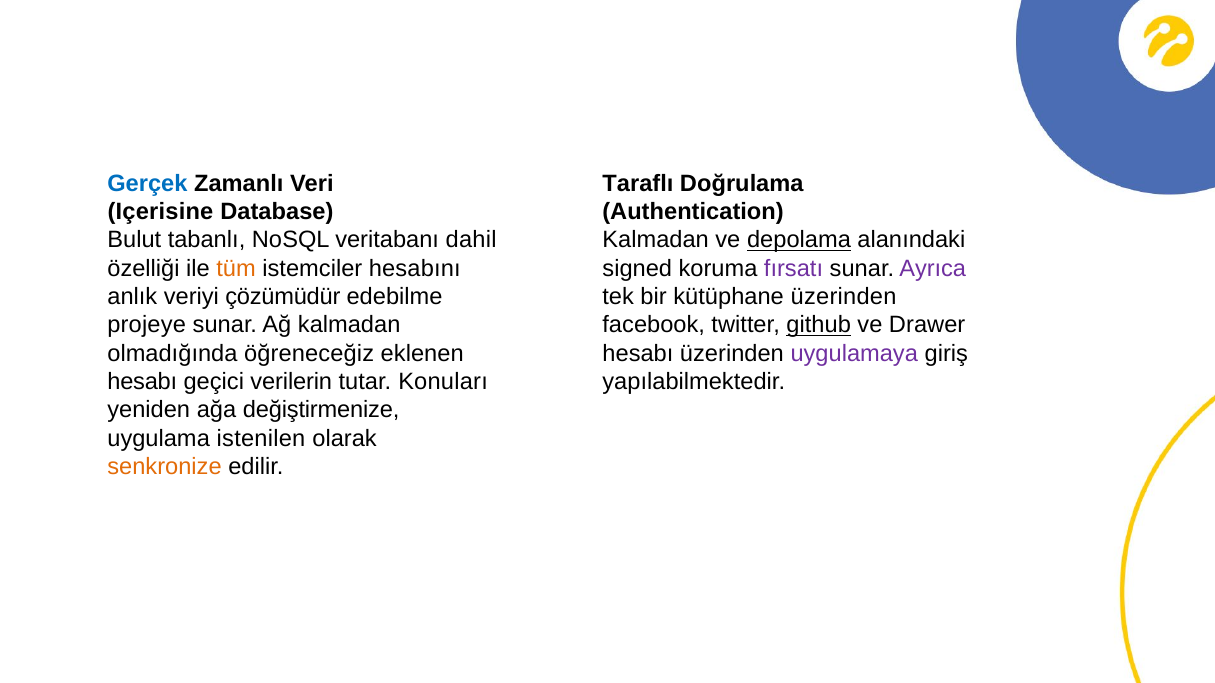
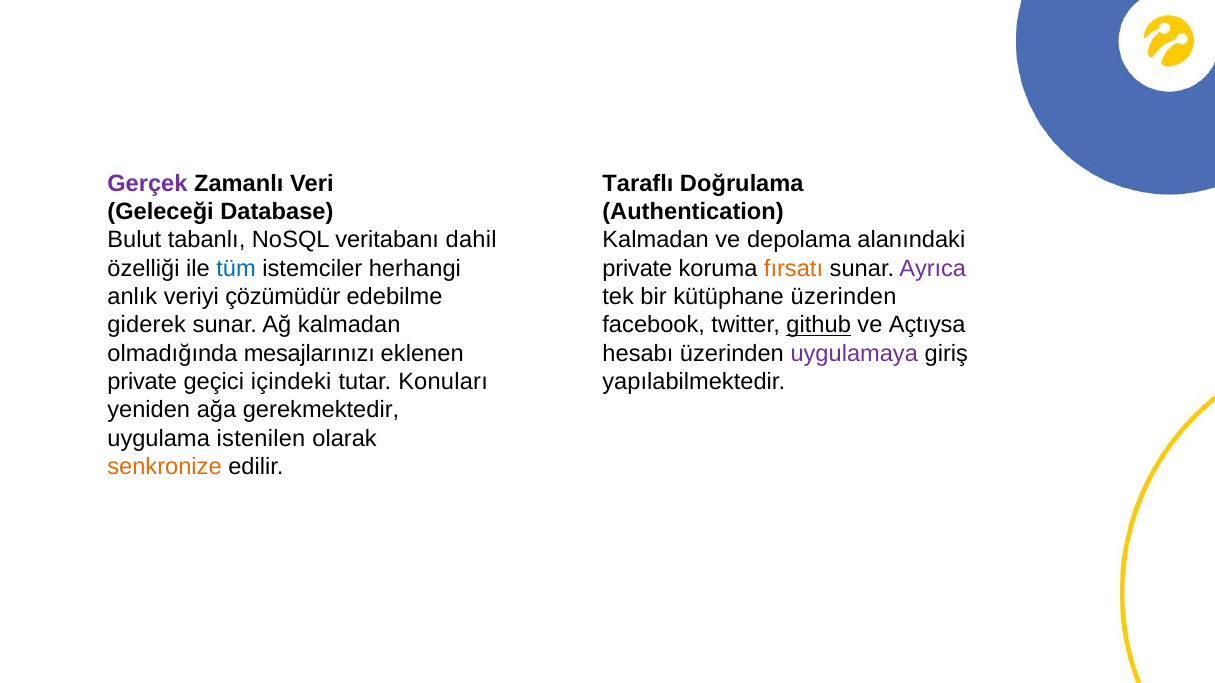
Gerçek colour: blue -> purple (147, 184)
Içerisine: Içerisine -> Geleceği (161, 212)
depolama underline: present -> none (799, 240)
signed: signed -> private (637, 269)
fırsatı colour: purple -> orange (794, 269)
tüm colour: orange -> blue (236, 269)
hesabını: hesabını -> herhangi (415, 269)
projeye: projeye -> giderek (147, 325)
Drawer: Drawer -> Açtıysa (927, 325)
öğreneceğiz: öğreneceğiz -> mesajlarınızı (309, 354)
hesabı: hesabı -> private (142, 382)
verilerin: verilerin -> içindeki (291, 382)
değiştirmenize: değiştirmenize -> gerekmektedir (321, 410)
